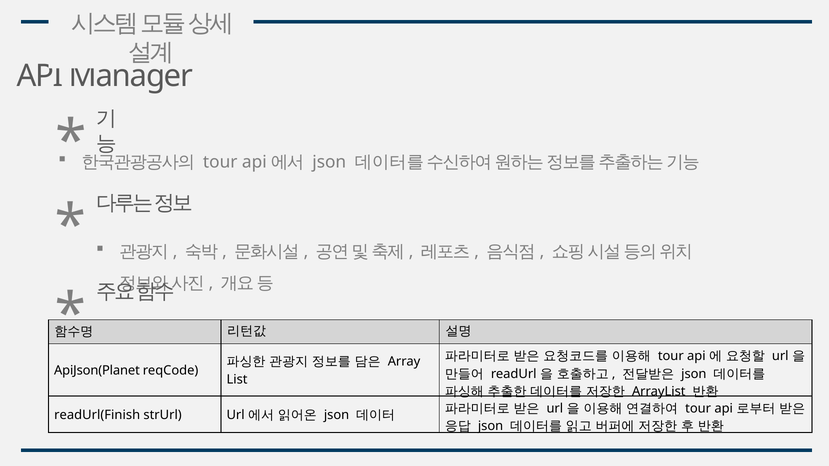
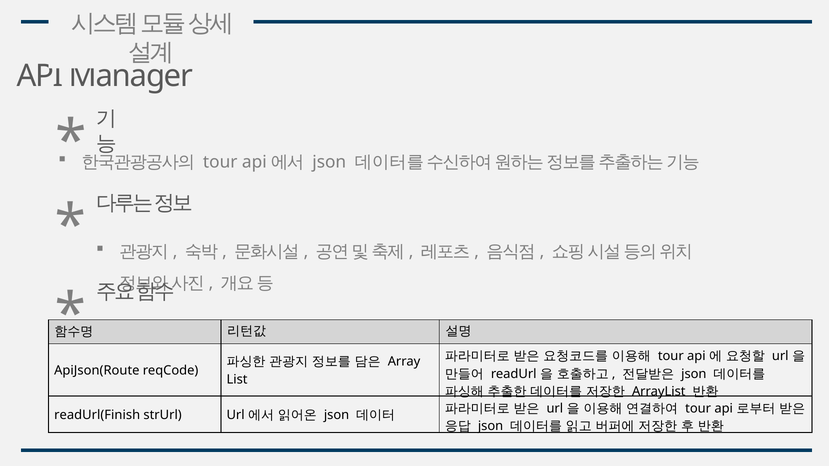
ApiJson(Planet: ApiJson(Planet -> ApiJson(Route (97, 371)
